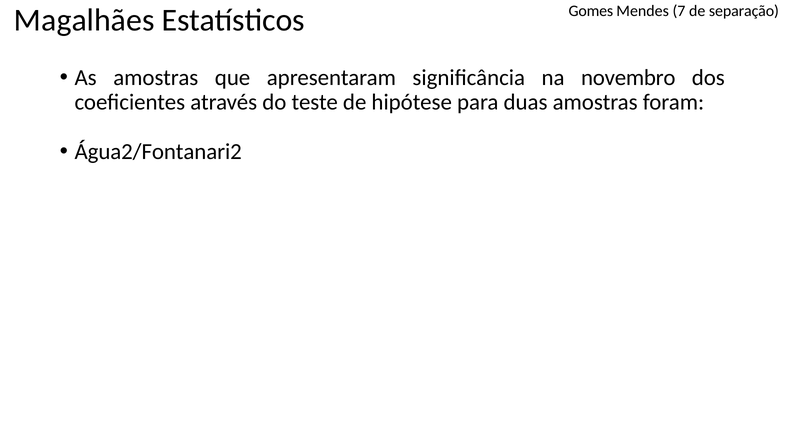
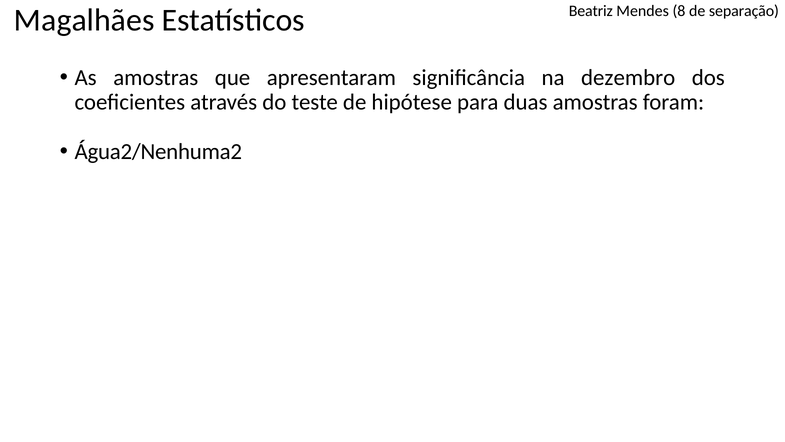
Gomes: Gomes -> Beatriz (591, 11)
7: 7 -> 8 (679, 11)
novembro: novembro -> dezembro (628, 77)
Água2/Fontanari2: Água2/Fontanari2 -> Água2/Nenhuma2 (158, 151)
